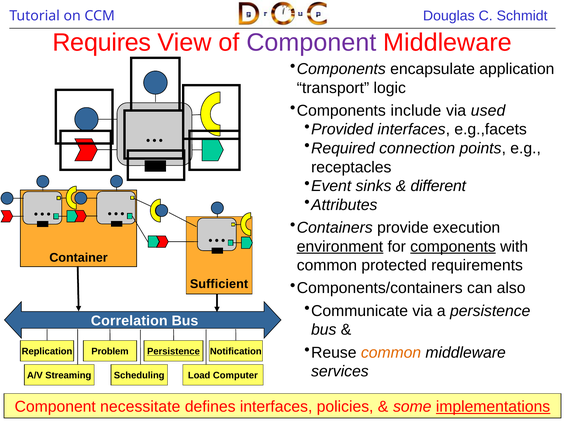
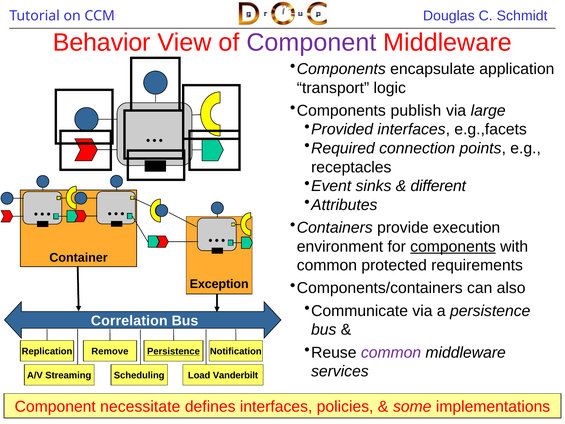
Requires: Requires -> Behavior (102, 42)
include: include -> publish (416, 111)
used: used -> large (488, 111)
environment underline: present -> none (340, 246)
Sufficient: Sufficient -> Exception (219, 284)
common colour: orange -> purple (391, 352)
Problem: Problem -> Remove (110, 351)
Computer: Computer -> Vanderbilt (235, 375)
implementations underline: present -> none (493, 407)
